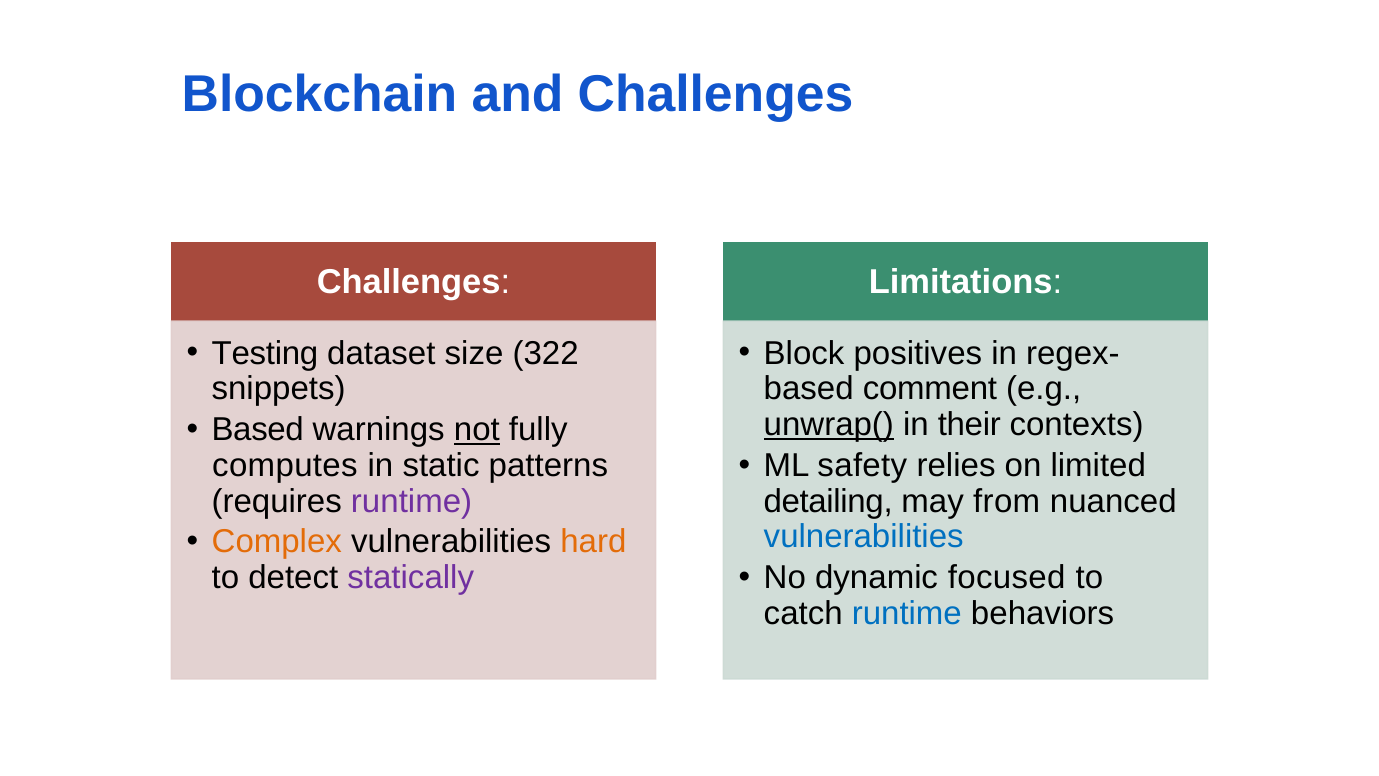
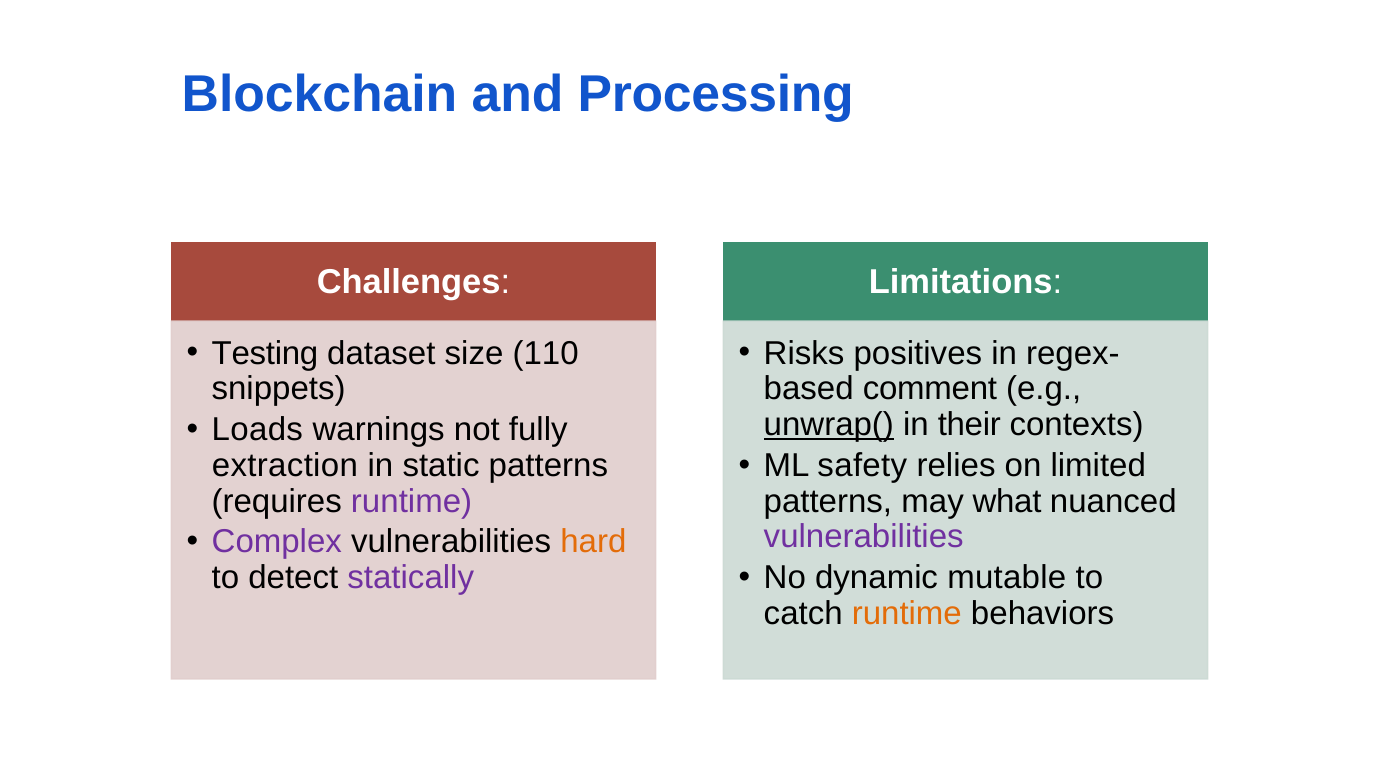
and Challenges: Challenges -> Processing (716, 95)
322: 322 -> 110 (546, 353)
Block: Block -> Risks (804, 353)
Based: Based -> Loads (257, 430)
not underline: present -> none (477, 430)
computes: computes -> extraction (285, 465)
detailing: detailing -> patterns (828, 501)
from: from -> what (1007, 501)
vulnerabilities colour: blue -> purple (864, 537)
Complex colour: orange -> purple (277, 542)
focused: focused -> mutable (1007, 577)
runtime colour: blue -> orange (907, 613)
